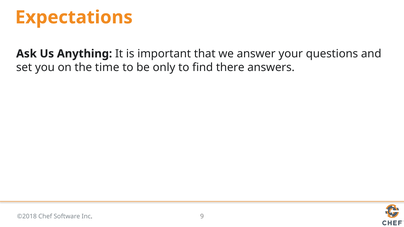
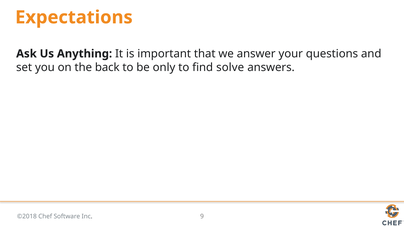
time: time -> back (107, 67)
there: there -> solve (230, 67)
